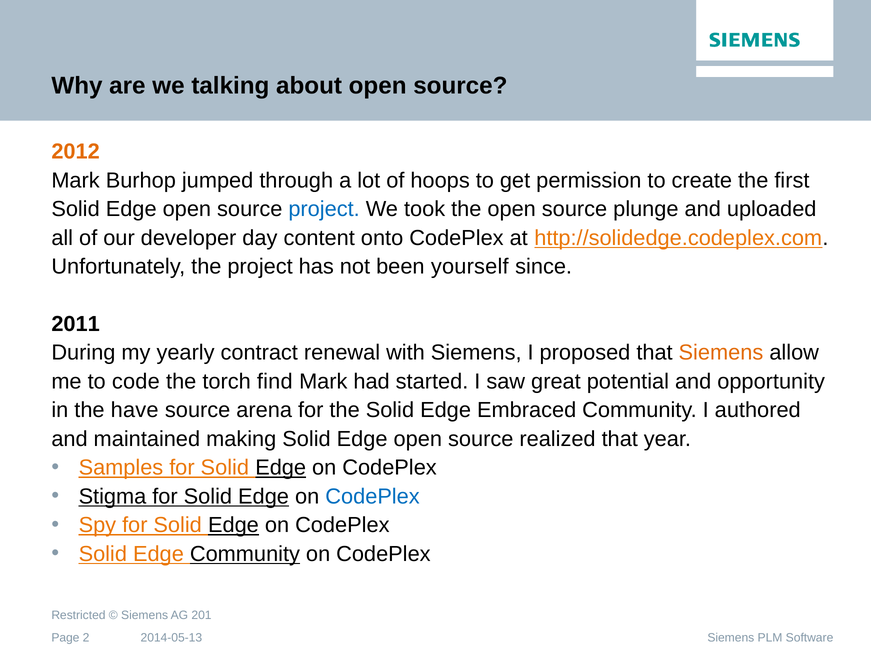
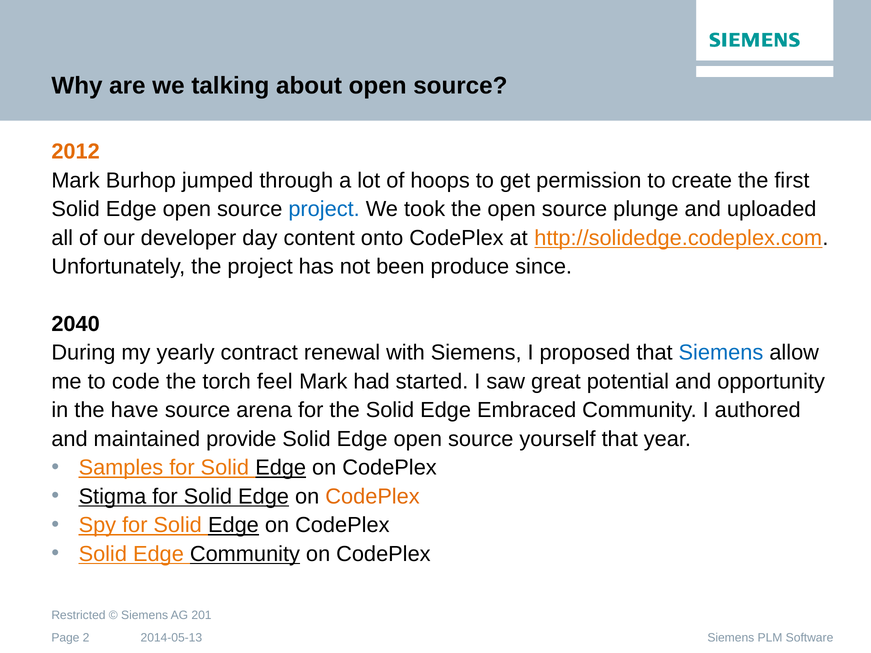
yourself: yourself -> produce (470, 267)
2011: 2011 -> 2040 (76, 324)
Siemens colour: orange -> blue (721, 353)
find: find -> feel (275, 382)
making: making -> provide (241, 439)
realized: realized -> yourself (558, 439)
CodePlex colour: blue -> orange (373, 497)
